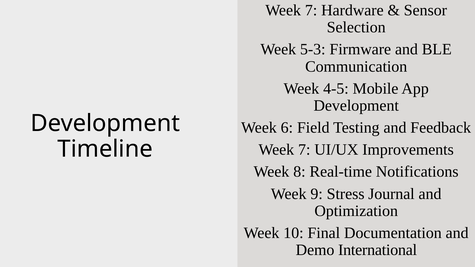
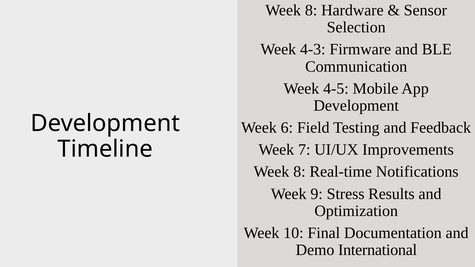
7: 7 -> 8 (311, 10)
5-3: 5-3 -> 4-3 (313, 49)
Journal: Journal -> Results (391, 194)
